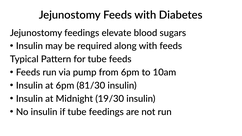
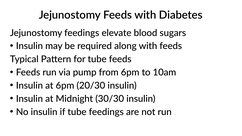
81/30: 81/30 -> 20/30 (91, 86)
19/30: 19/30 -> 30/30 (110, 99)
